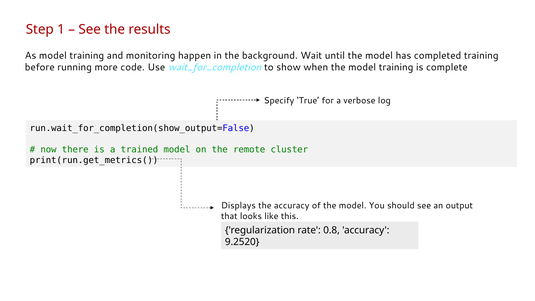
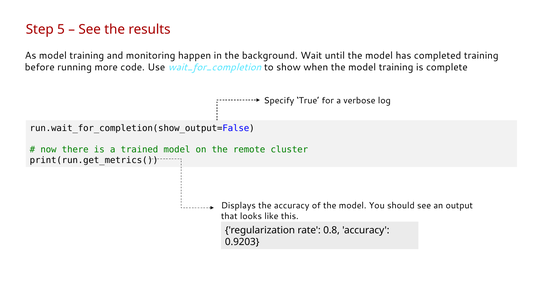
1: 1 -> 5 (61, 29)
9.2520: 9.2520 -> 0.9203 (242, 242)
